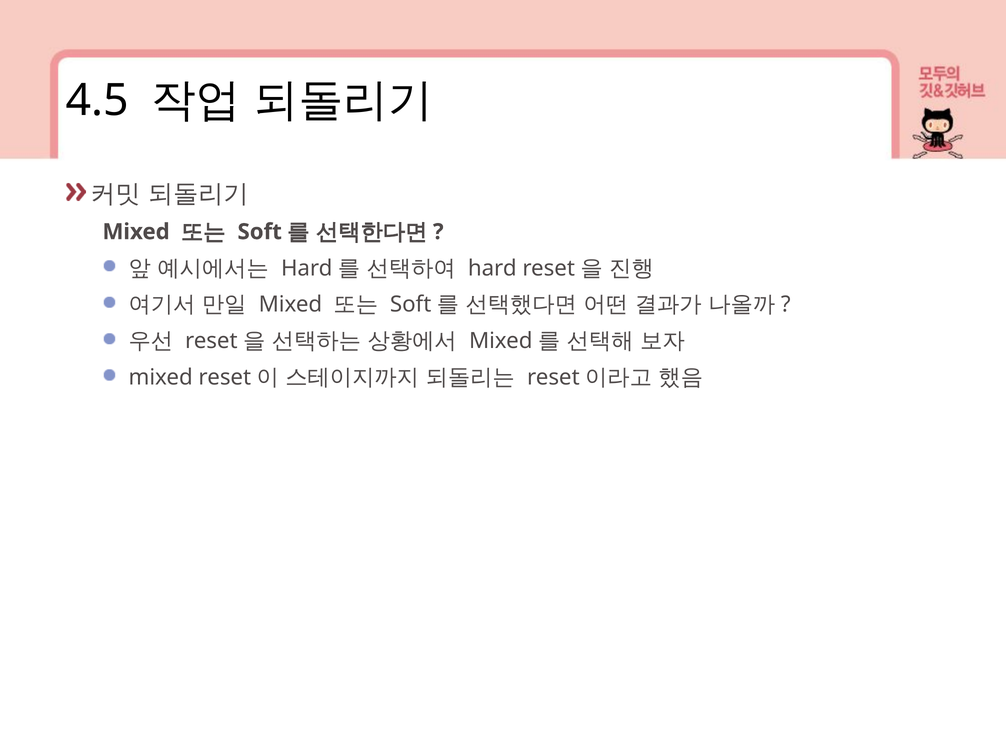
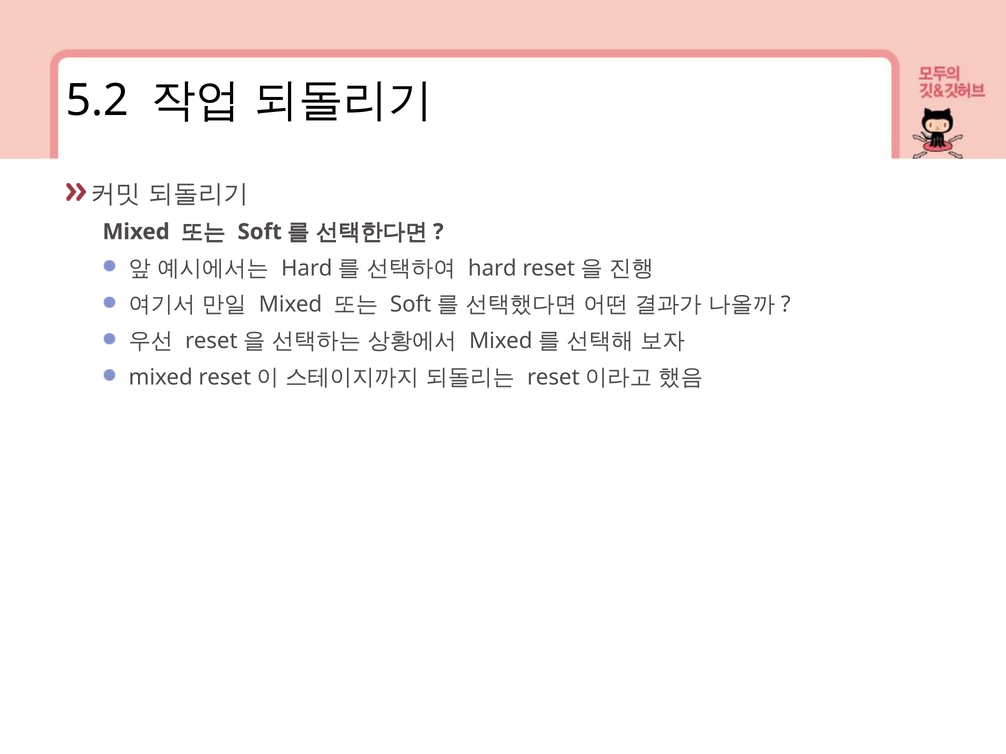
4.5: 4.5 -> 5.2 (97, 101)
